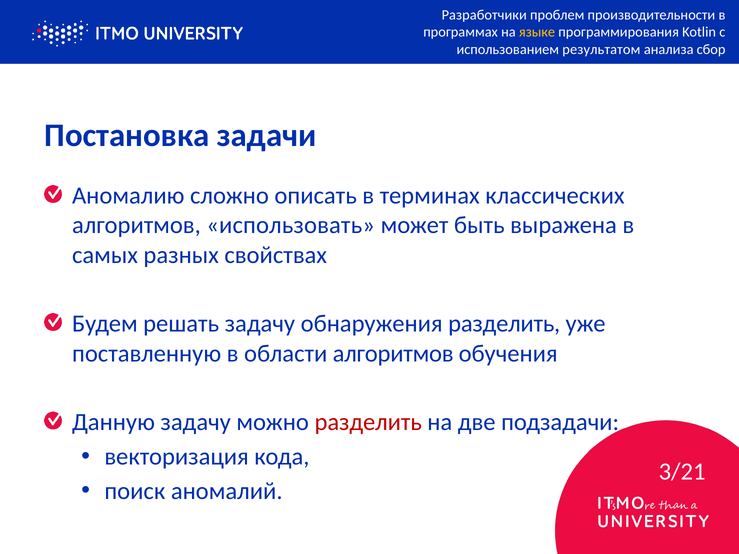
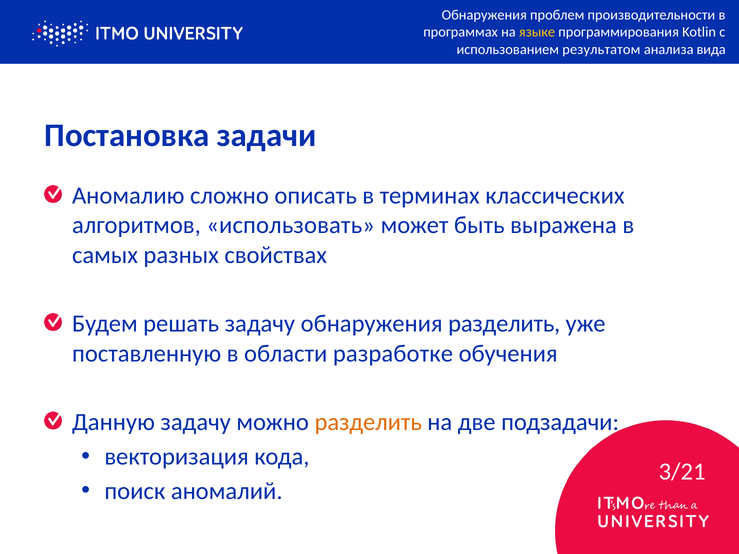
Разработчики: Разработчики -> Обнаружения (484, 15)
сбор: сбор -> вида (711, 49)
области алгоритмов: алгоритмов -> разработке (393, 354)
разделить colour: red -> orange (368, 422)
